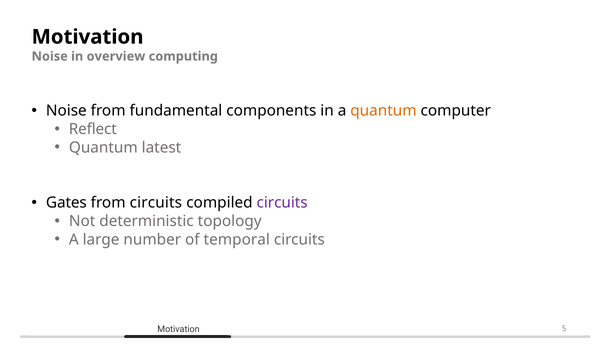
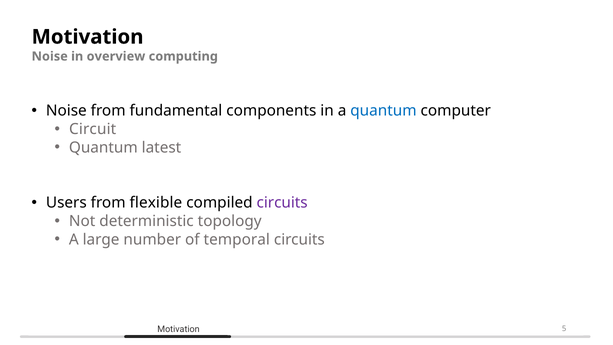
quantum colour: orange -> blue (383, 111)
Reflect: Reflect -> Circuit (93, 129)
Gates: Gates -> Users (66, 203)
from circuits: circuits -> flexible (156, 203)
